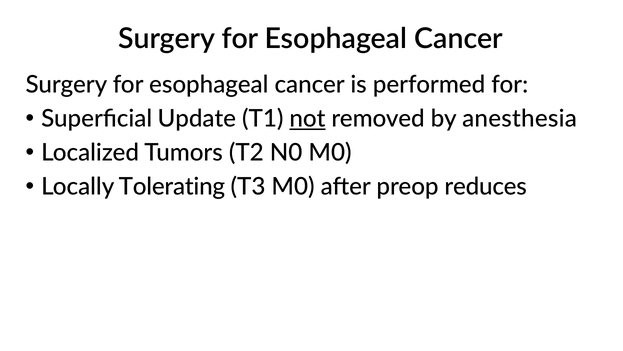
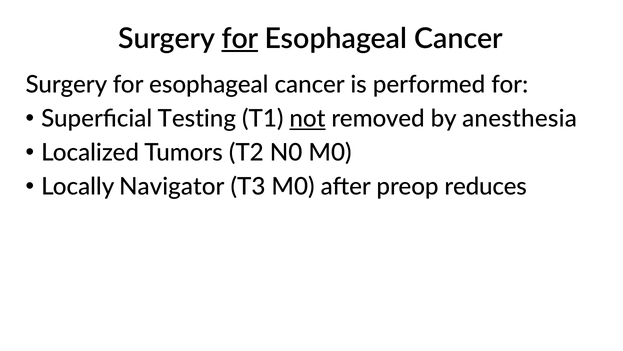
for underline: none -> present (240, 39)
Update: Update -> Testing (197, 119)
Tolerating: Tolerating -> Navigator (172, 187)
